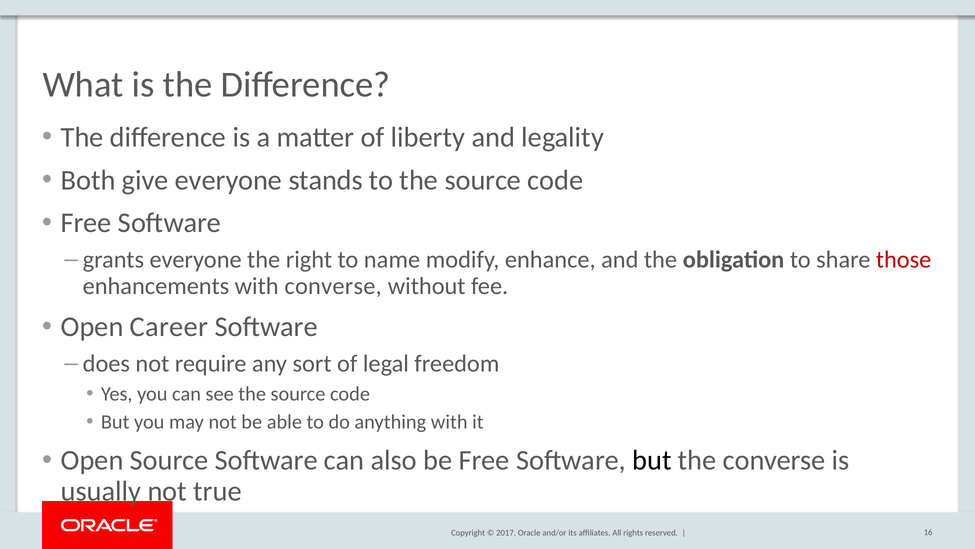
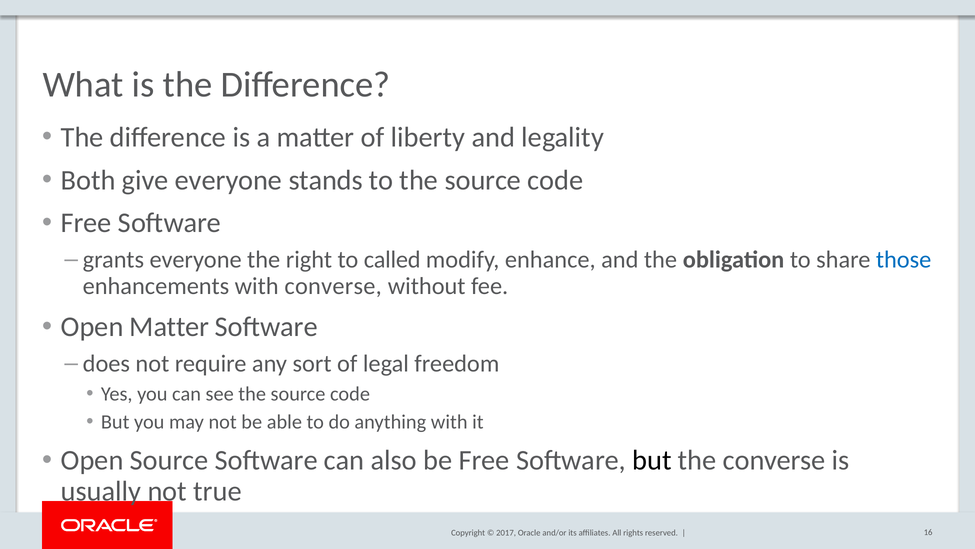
name: name -> called (392, 260)
those colour: red -> blue (904, 260)
Open Career: Career -> Matter (169, 327)
